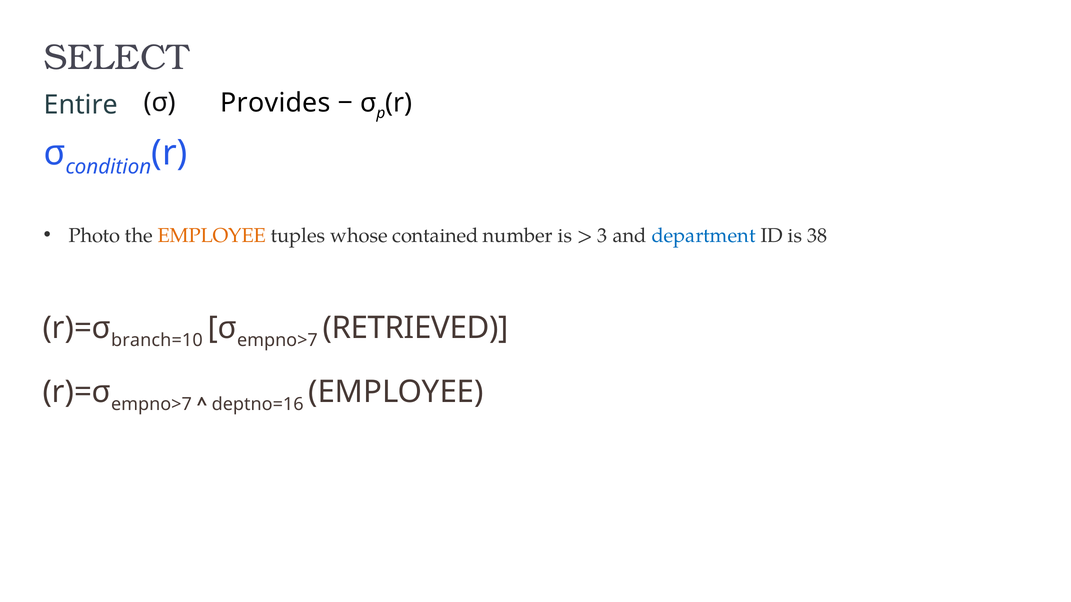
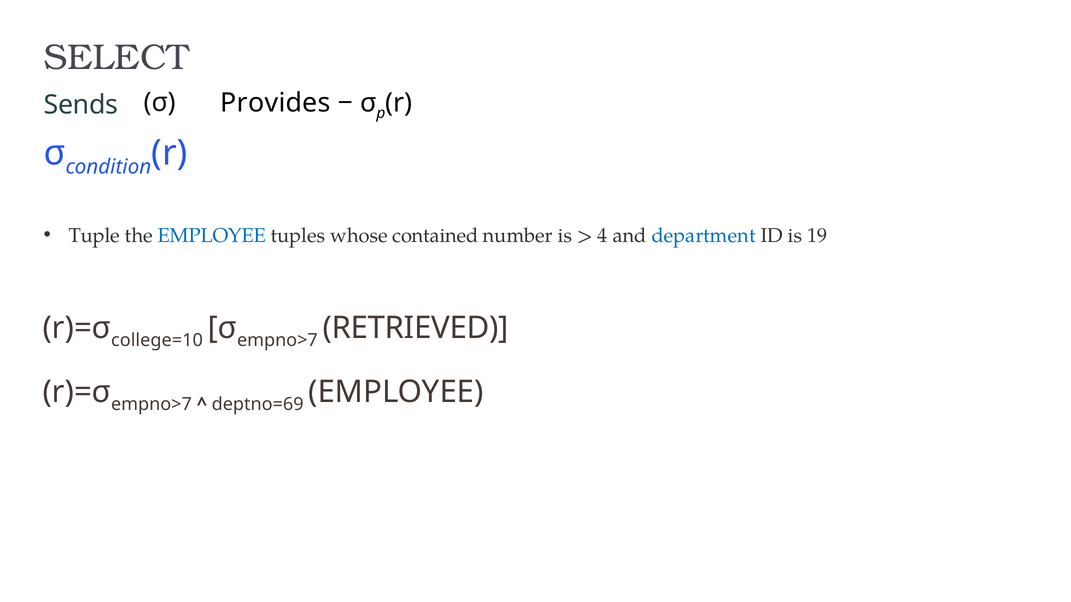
Entire: Entire -> Sends (81, 105)
Photo: Photo -> Tuple (94, 236)
EMPLOYEE colour: orange -> blue (212, 236)
3: 3 -> 4 (602, 236)
38: 38 -> 19 (817, 236)
branch=10: branch=10 -> college=10 (157, 340)
deptno=16: deptno=16 -> deptno=69 (258, 404)
